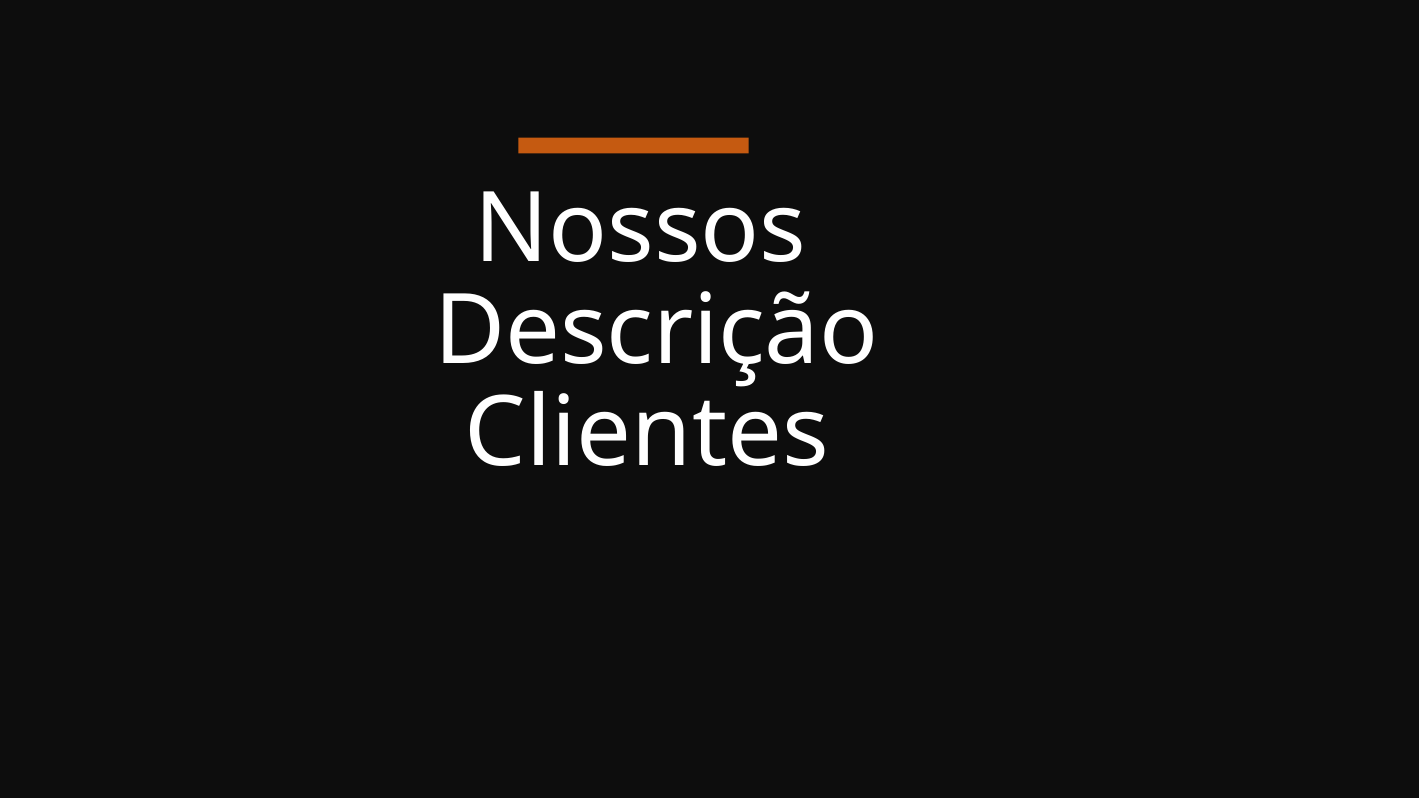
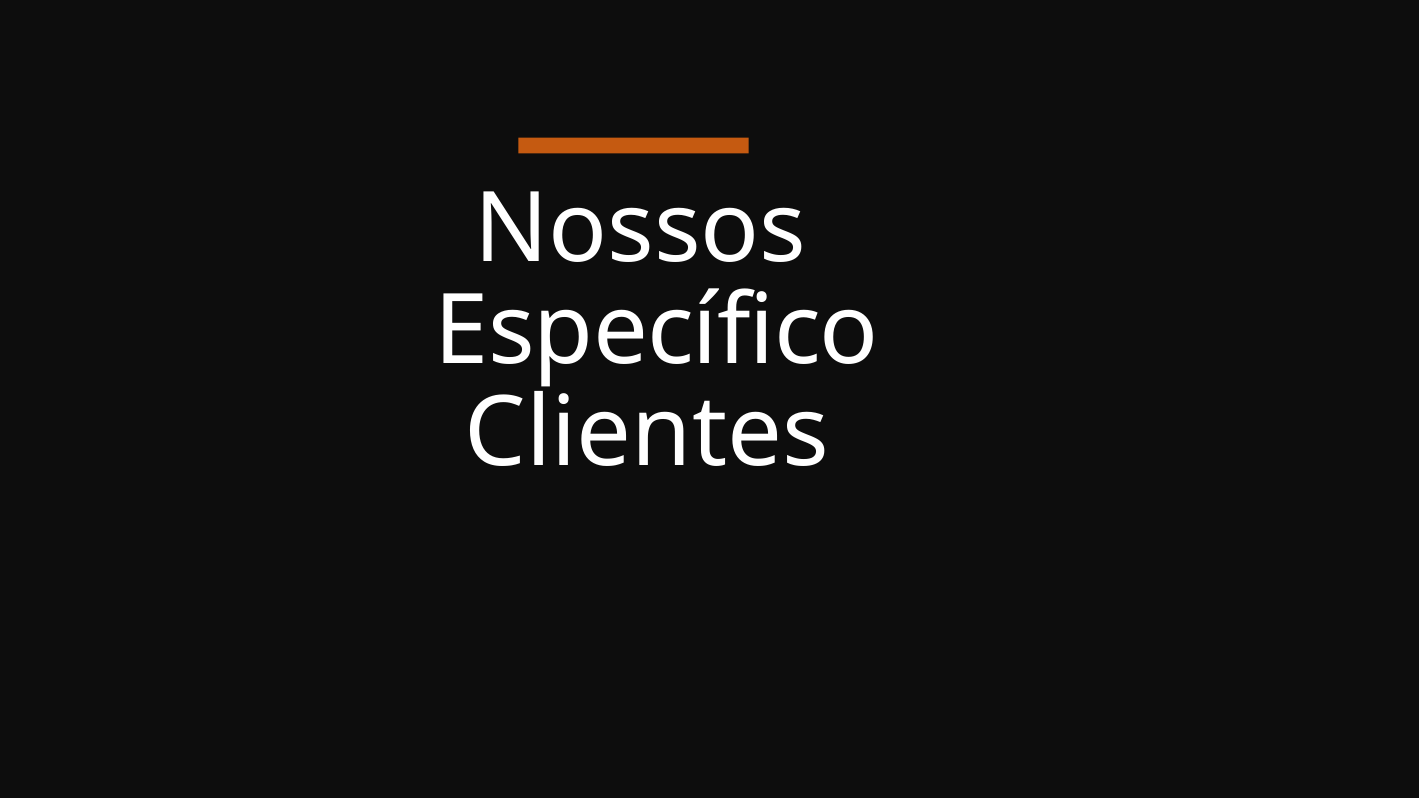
Descrição: Descrição -> Específico (657, 331)
